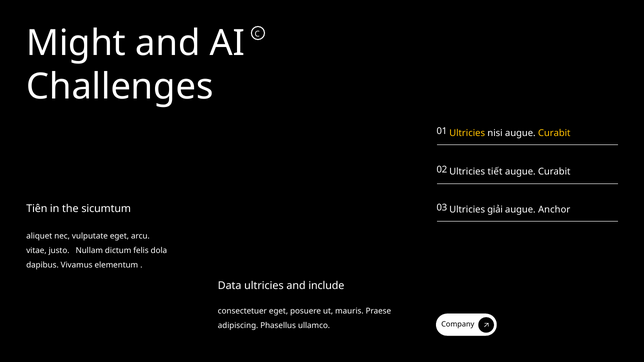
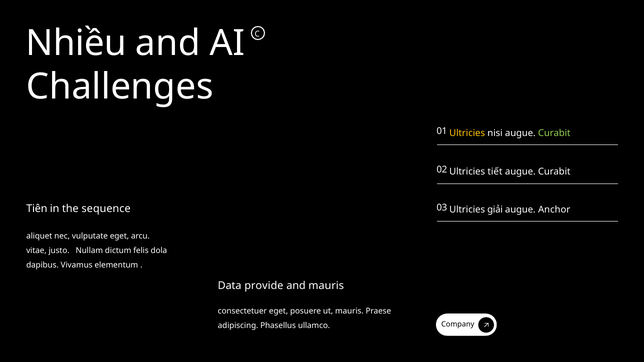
Might: Might -> Nhiều (76, 43)
Curabit colour: yellow -> light green (554, 133)
sicumtum: sicumtum -> sequence (106, 209)
Data ultricies: ultricies -> provide (264, 286)
and include: include -> mauris (326, 286)
